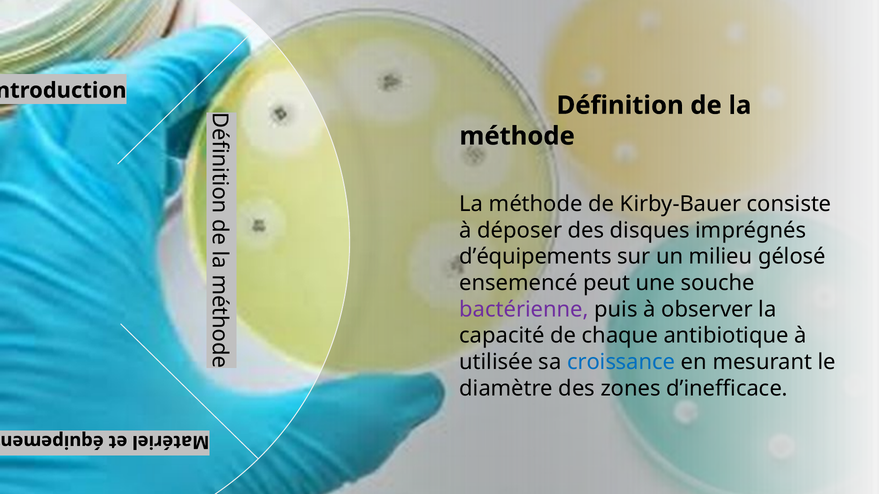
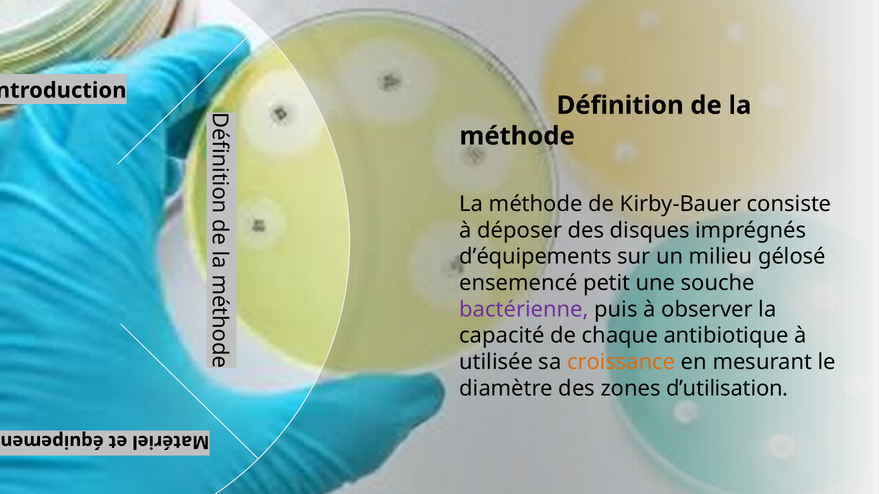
peut: peut -> petit (607, 283)
croissance colour: blue -> orange (621, 362)
d’inefficace: d’inefficace -> d’utilisation (727, 389)
